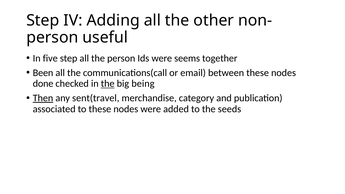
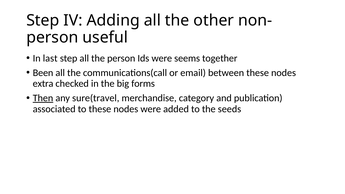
five: five -> last (50, 58)
done: done -> extra (43, 84)
the underline: present -> none (108, 84)
being: being -> forms (143, 84)
sent(travel: sent(travel -> sure(travel (96, 98)
